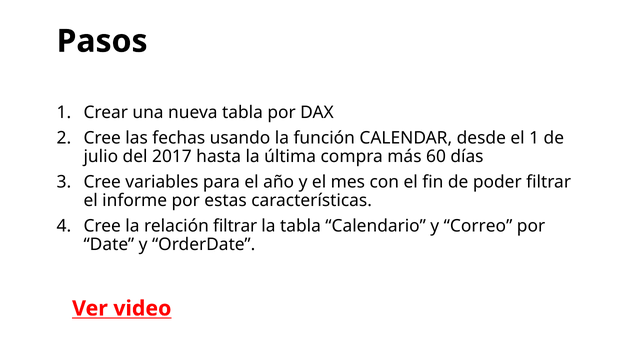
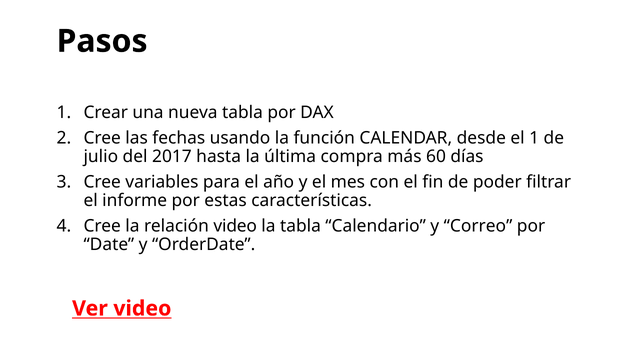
relación filtrar: filtrar -> video (235, 226)
